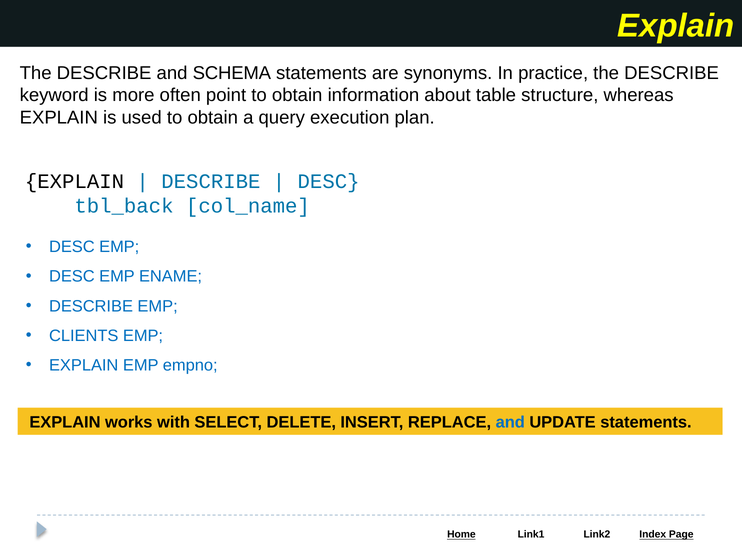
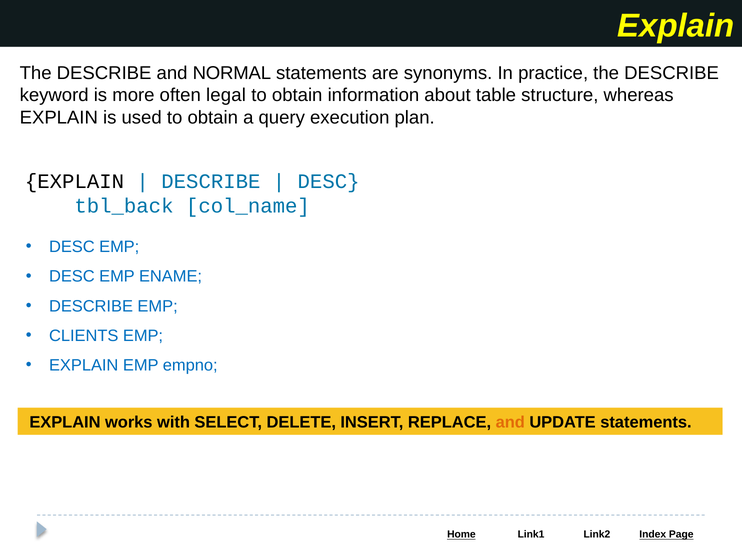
SCHEMA: SCHEMA -> NORMAL (232, 73)
point: point -> legal (226, 95)
and colour: blue -> orange (510, 423)
